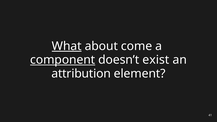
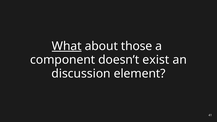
come: come -> those (137, 46)
component underline: present -> none (63, 60)
attribution: attribution -> discussion (81, 74)
